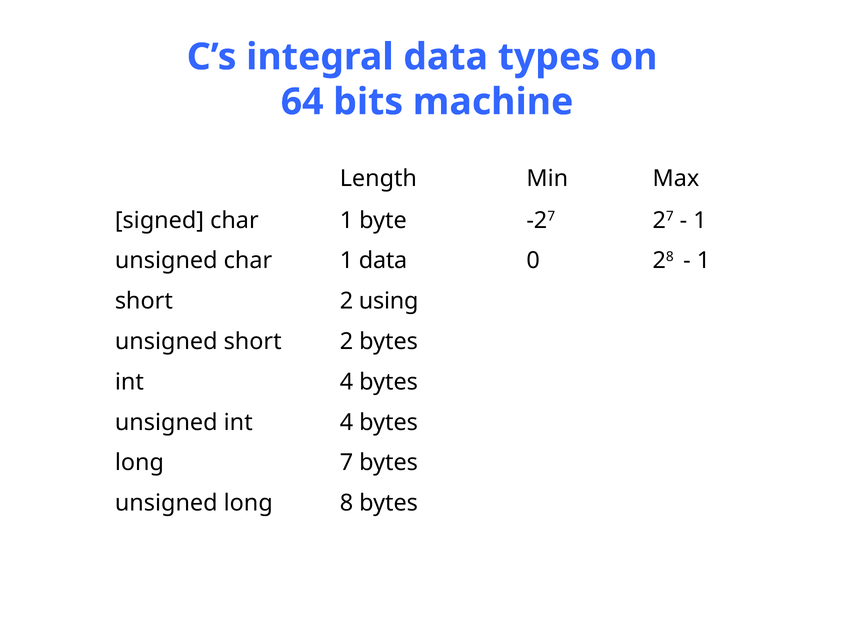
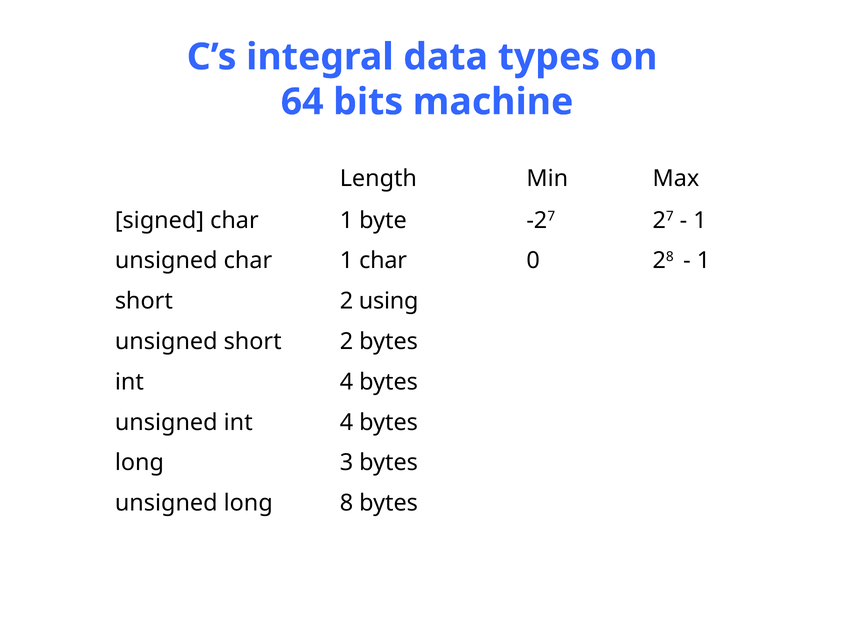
1 data: data -> char (383, 261)
7: 7 -> 3 (346, 463)
